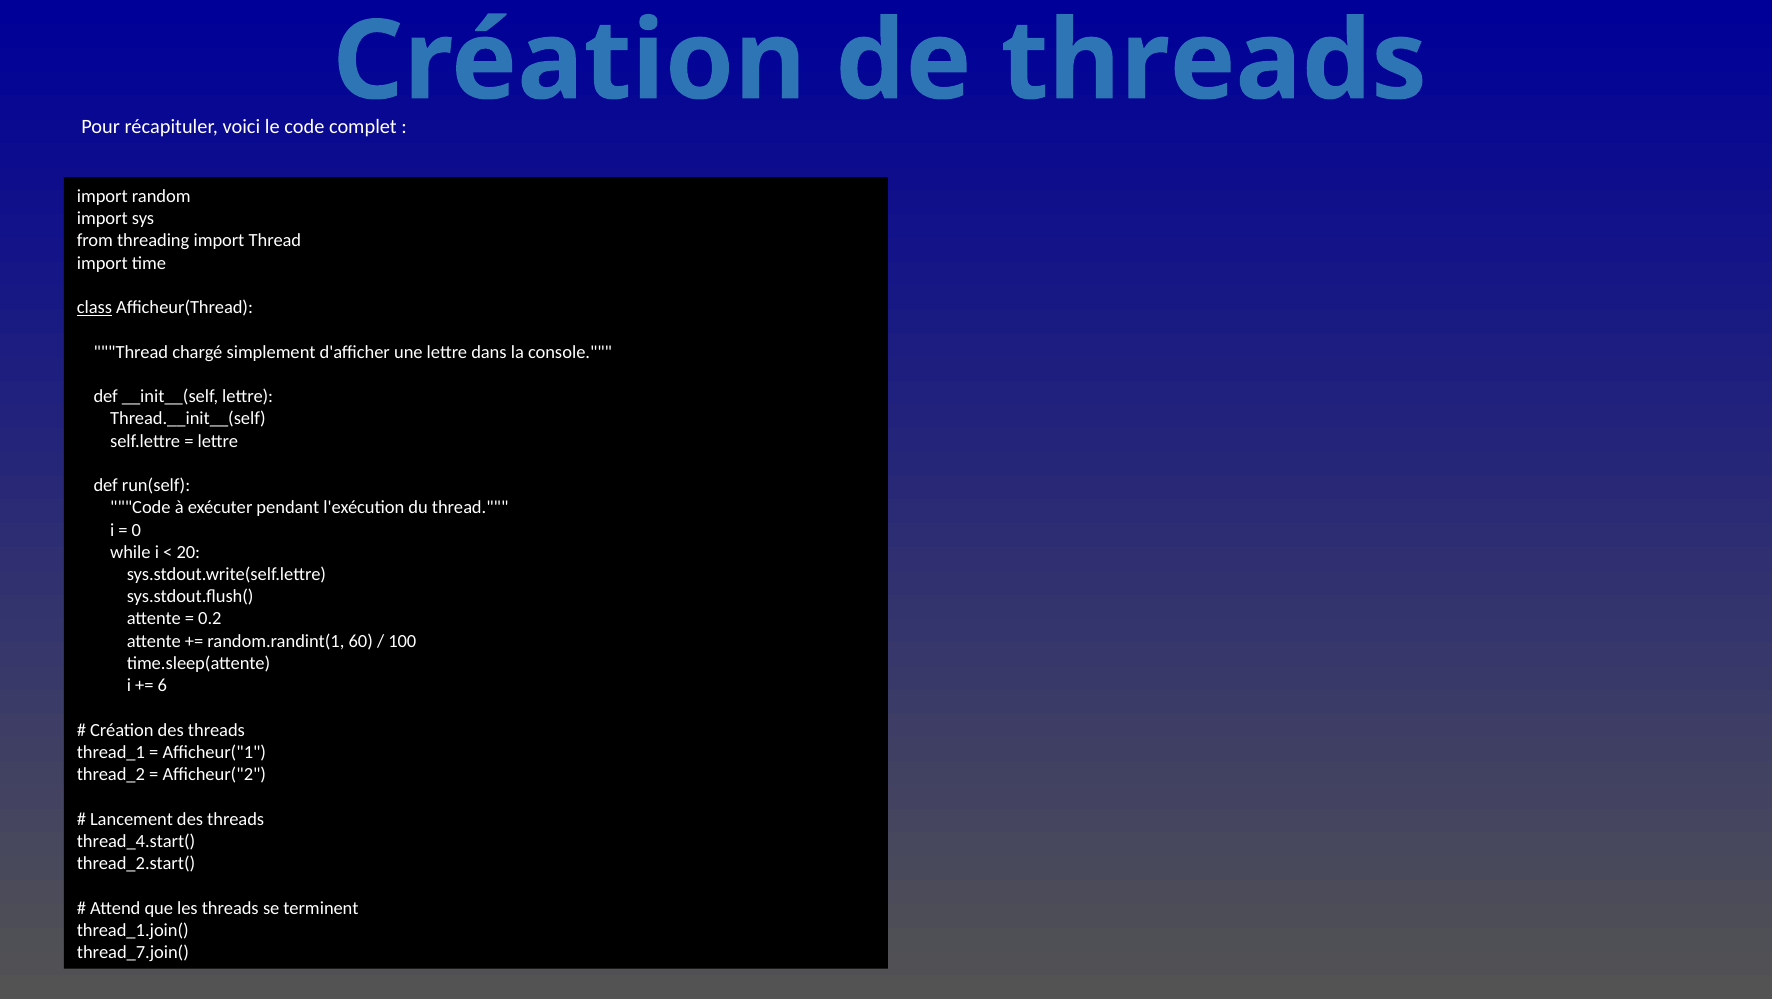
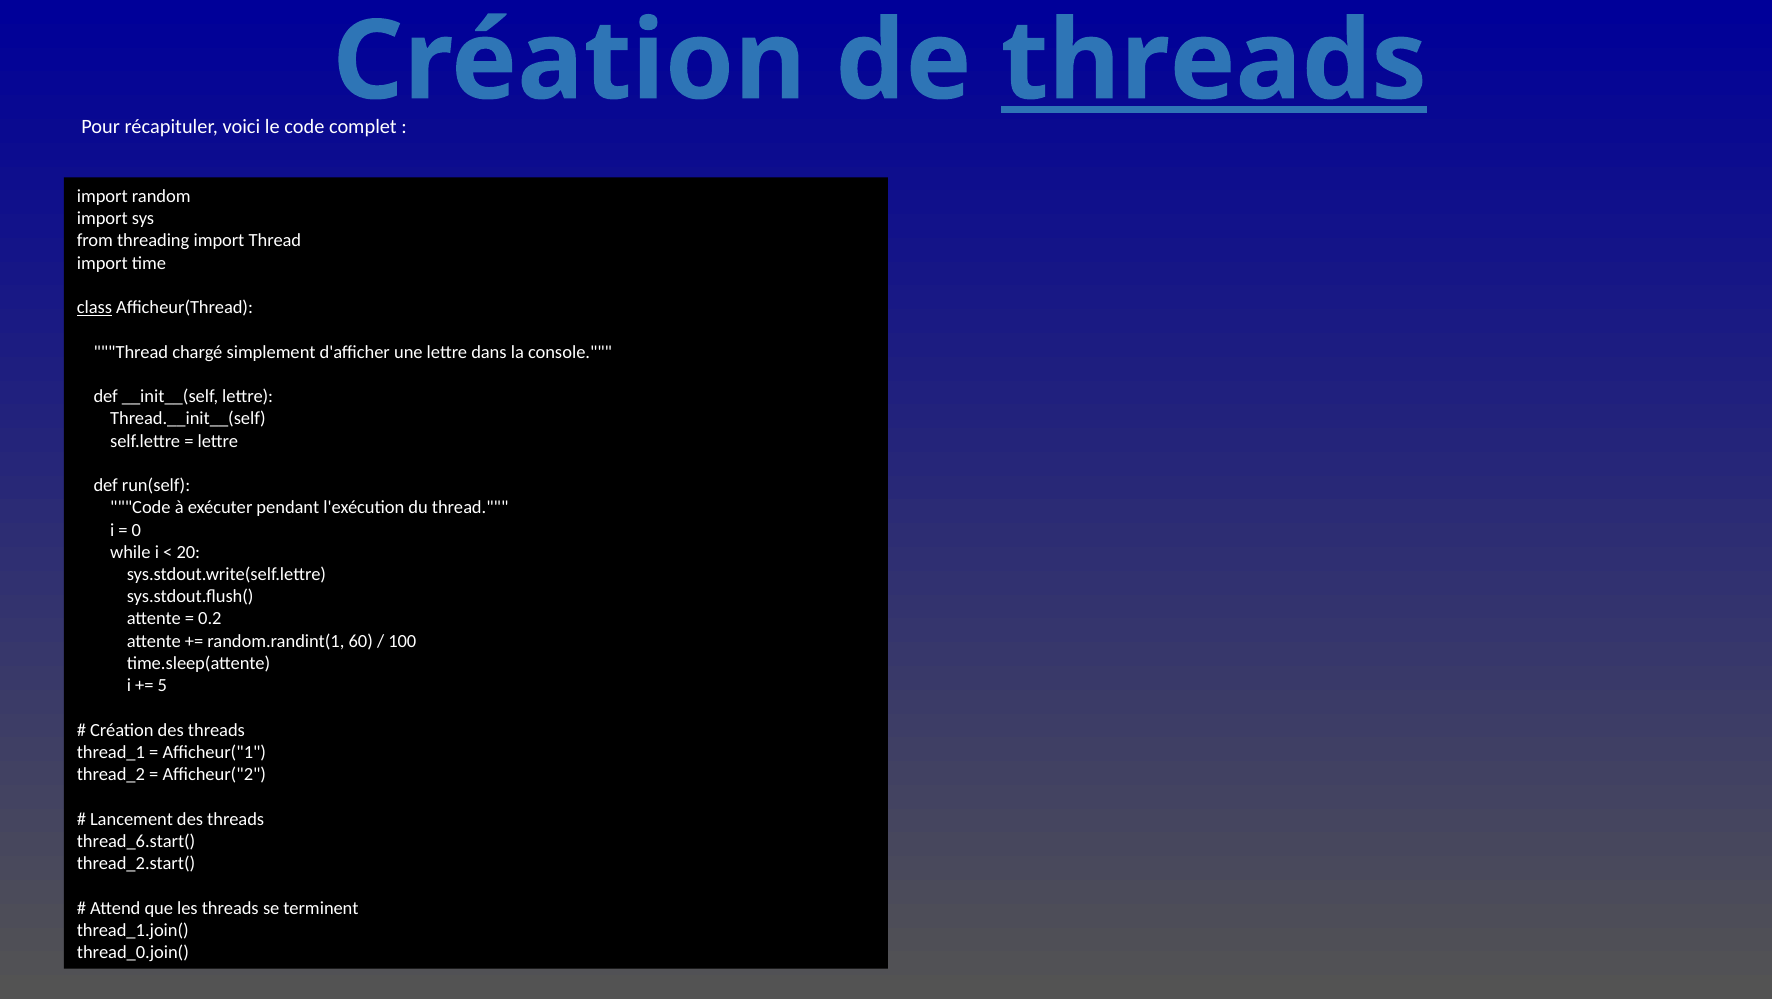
threads underline: none -> present (1214, 62)
6: 6 -> 5 (162, 686)
thread_4.start(: thread_4.start( -> thread_6.start( (136, 841)
thread_7.join(: thread_7.join( -> thread_0.join( (133, 952)
